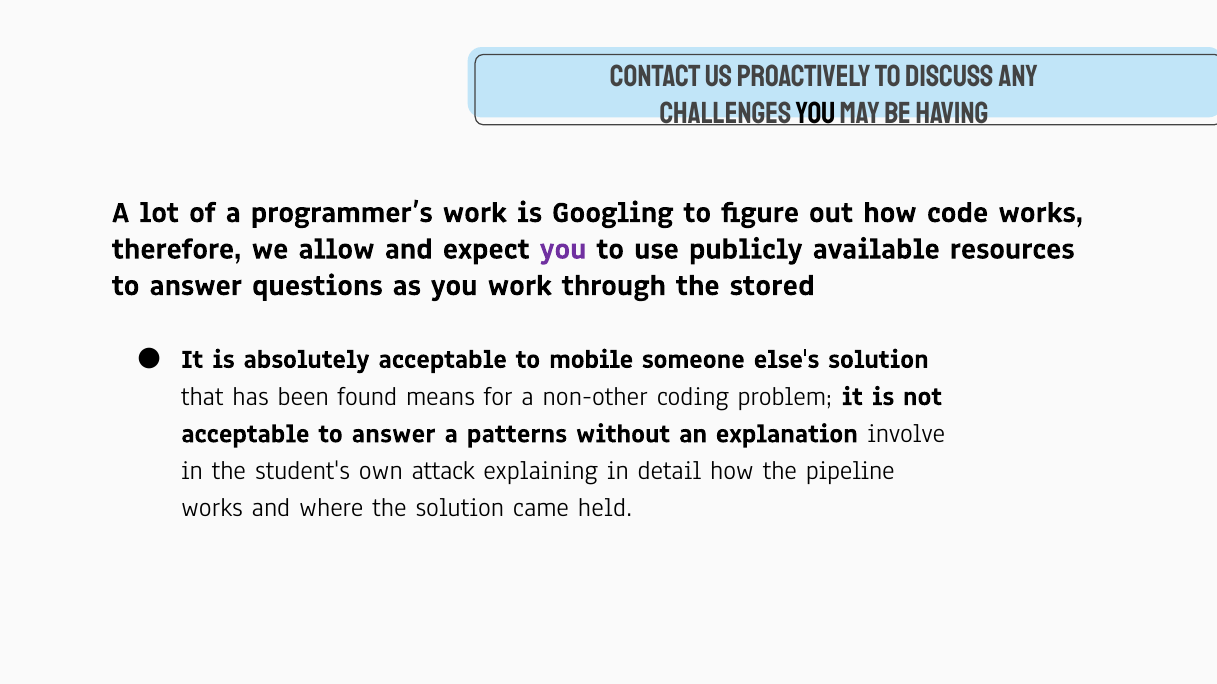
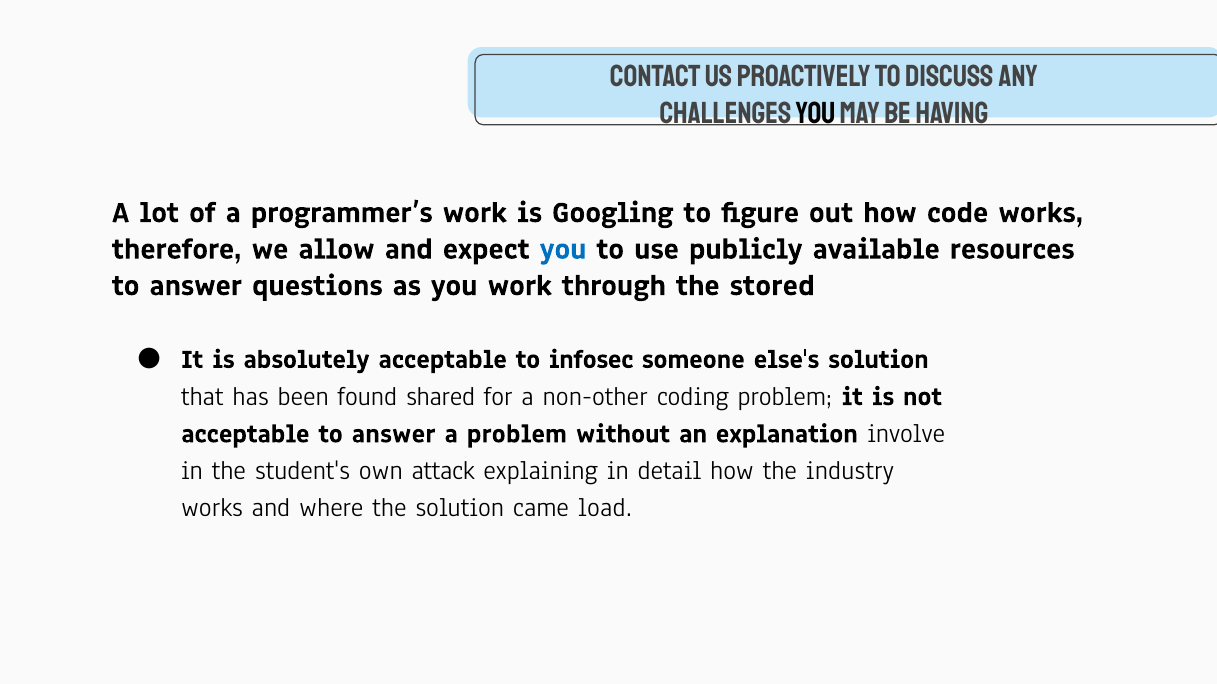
you colour: purple -> blue (563, 249)
mobile: mobile -> infosec (591, 359)
means: means -> shared (441, 397)
a patterns: patterns -> problem (517, 434)
pipeline: pipeline -> industry (850, 471)
held: held -> load (605, 508)
